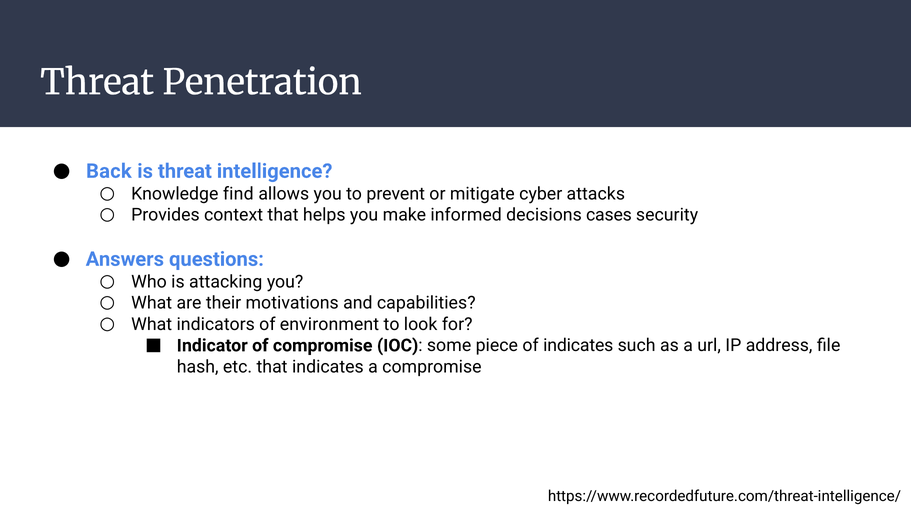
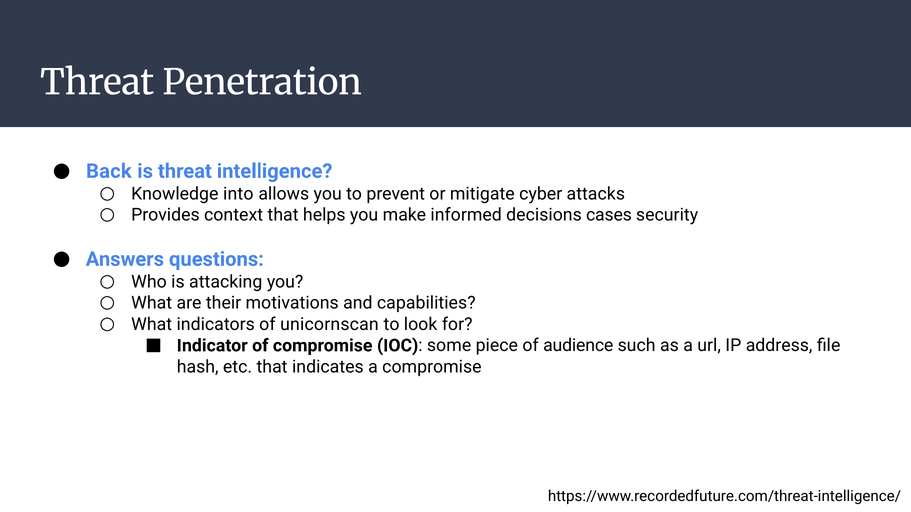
find: find -> into (238, 194)
environment: environment -> unicornscan (329, 325)
of indicates: indicates -> audience (578, 346)
